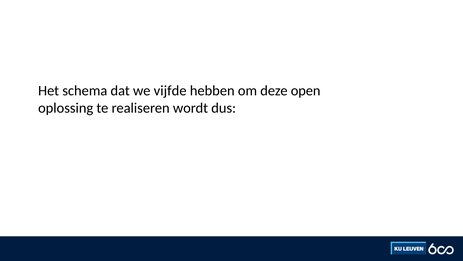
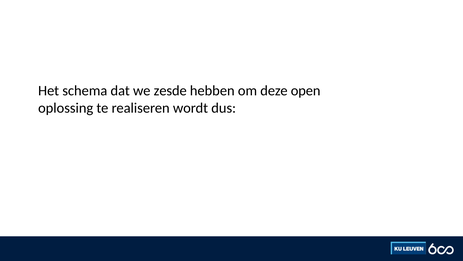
vijfde: vijfde -> zesde (170, 91)
